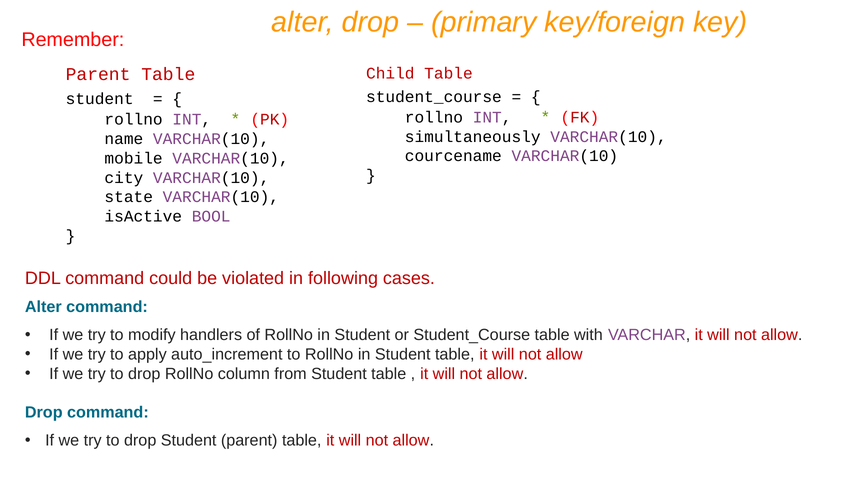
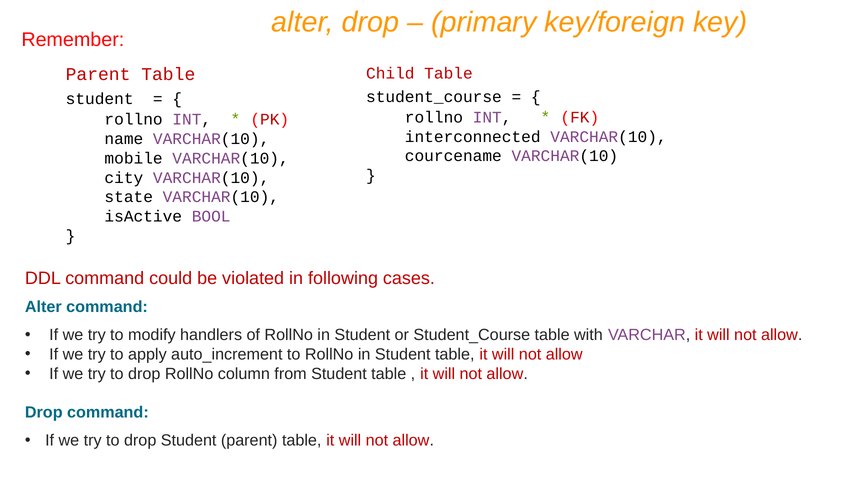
simultaneously: simultaneously -> interconnected (473, 137)
